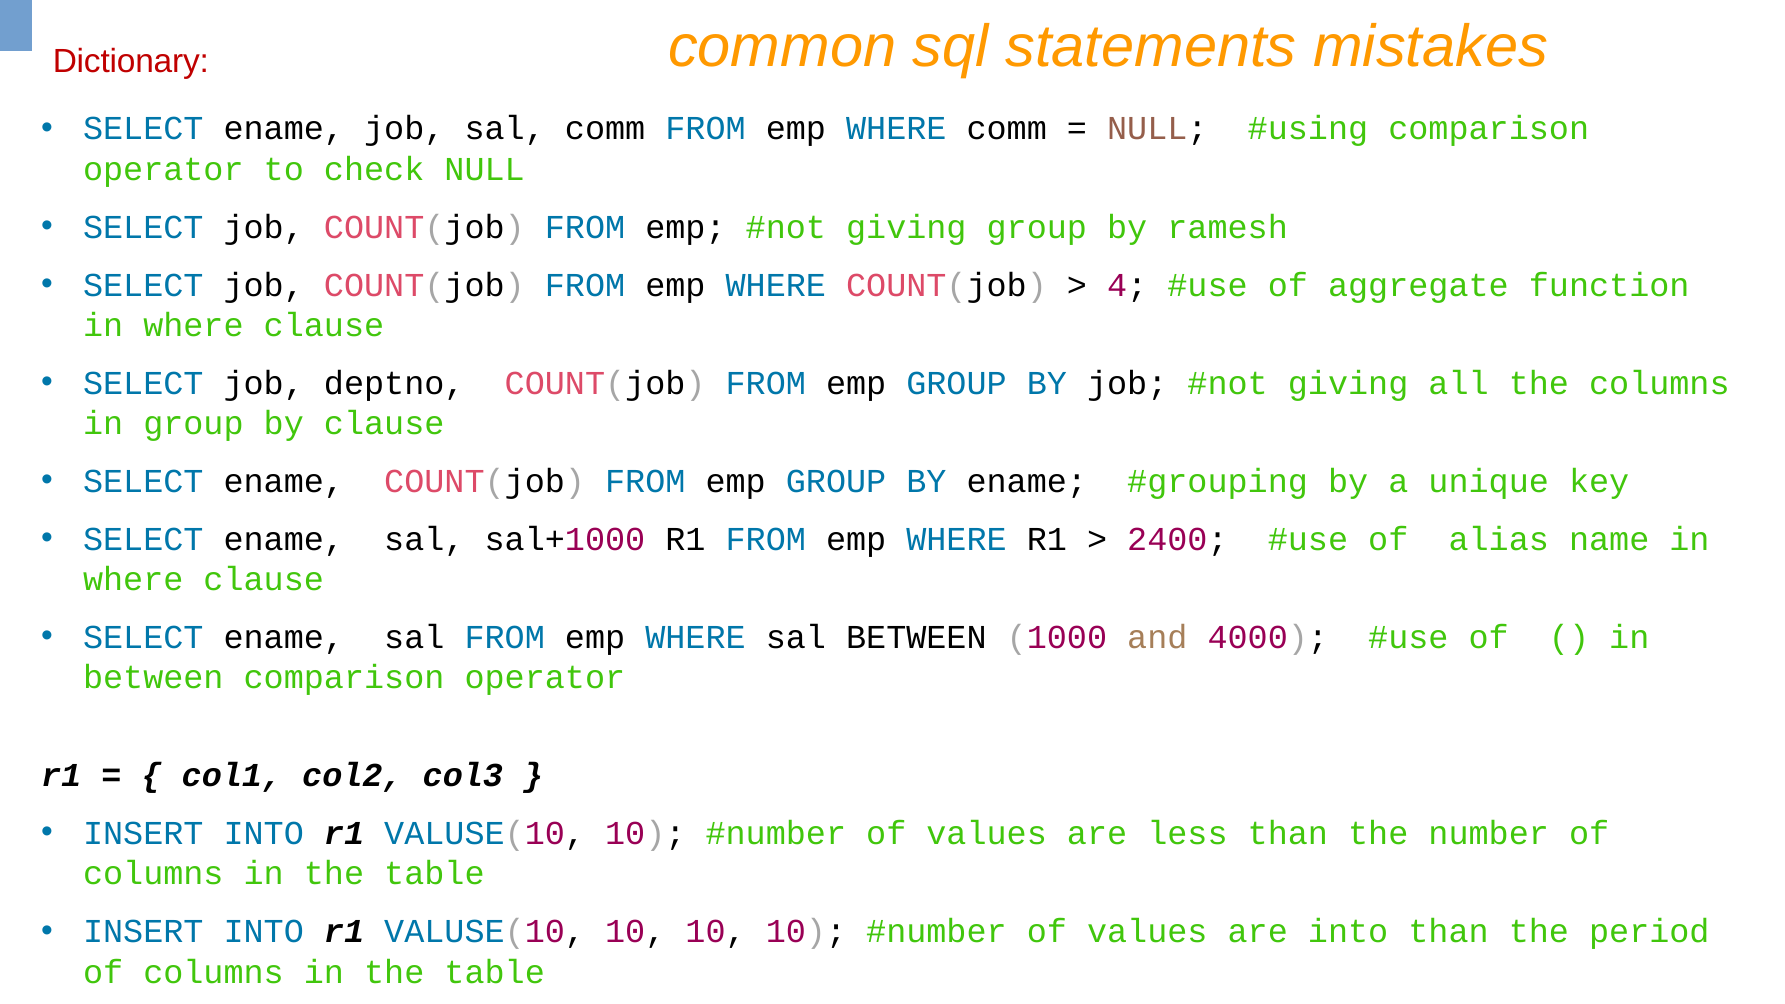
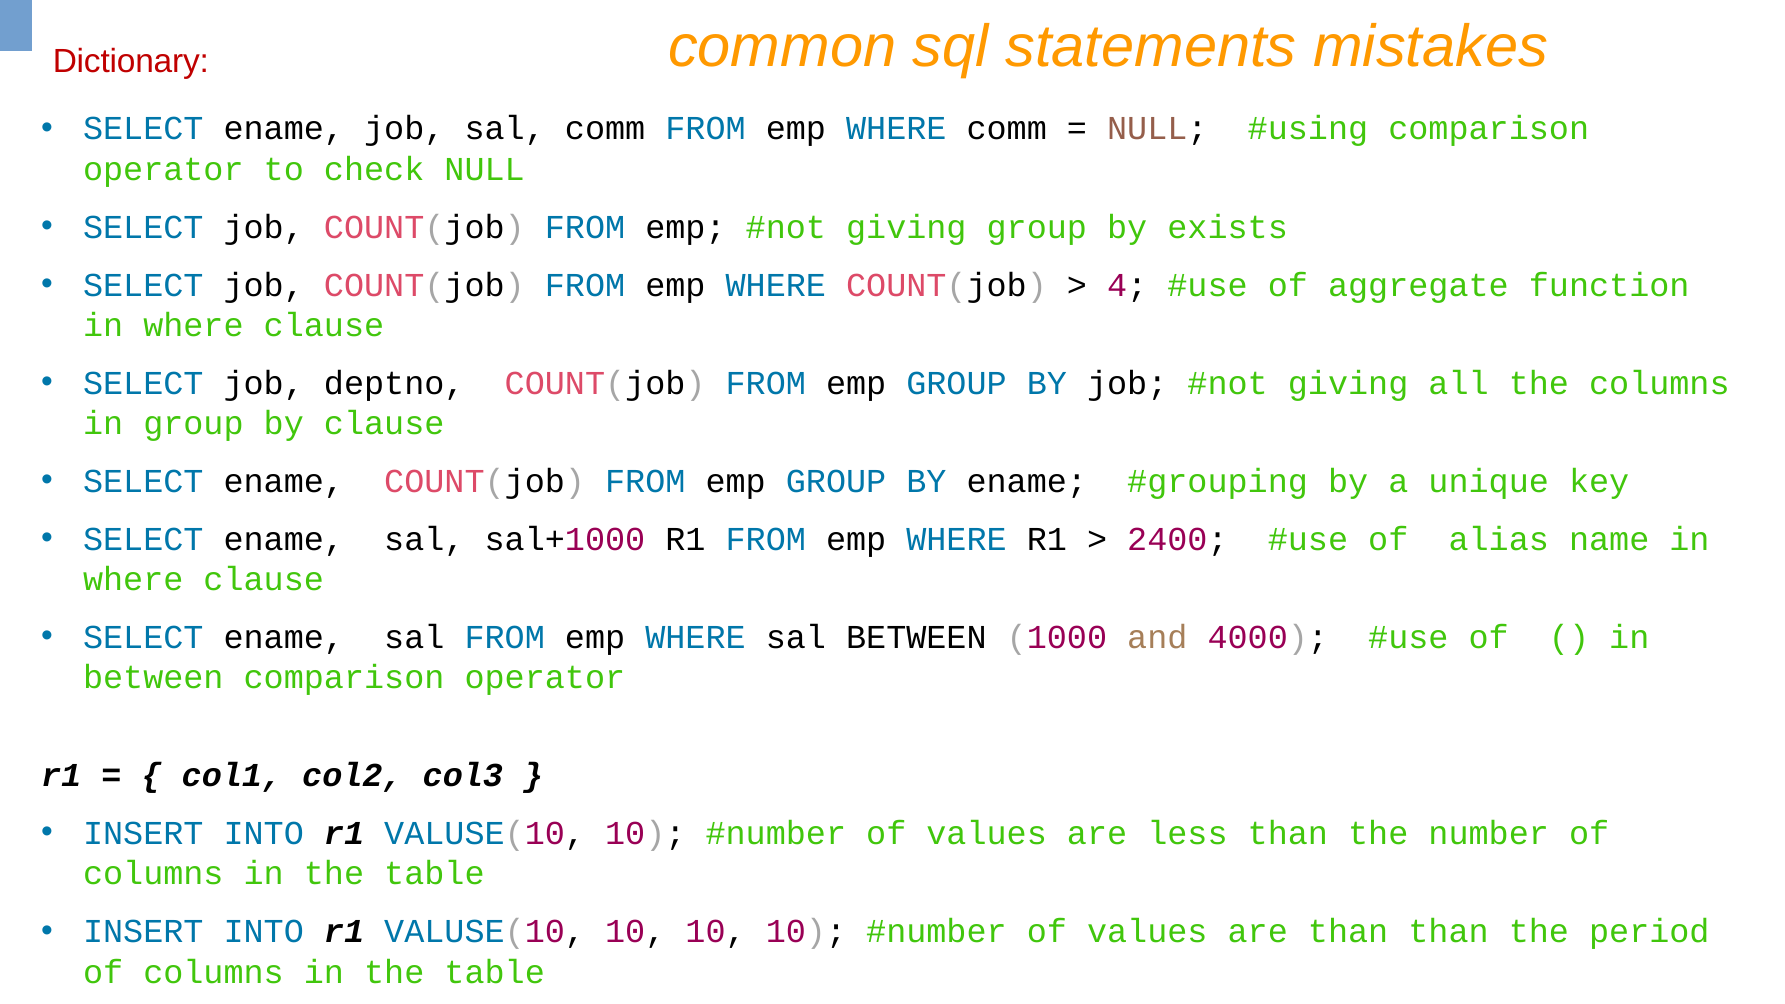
ramesh: ramesh -> exists (1228, 227)
are into: into -> than (1348, 932)
